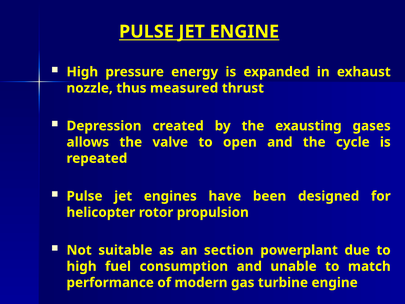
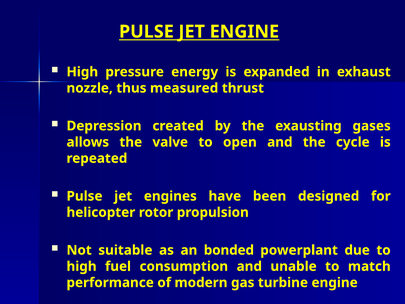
section: section -> bonded (229, 250)
